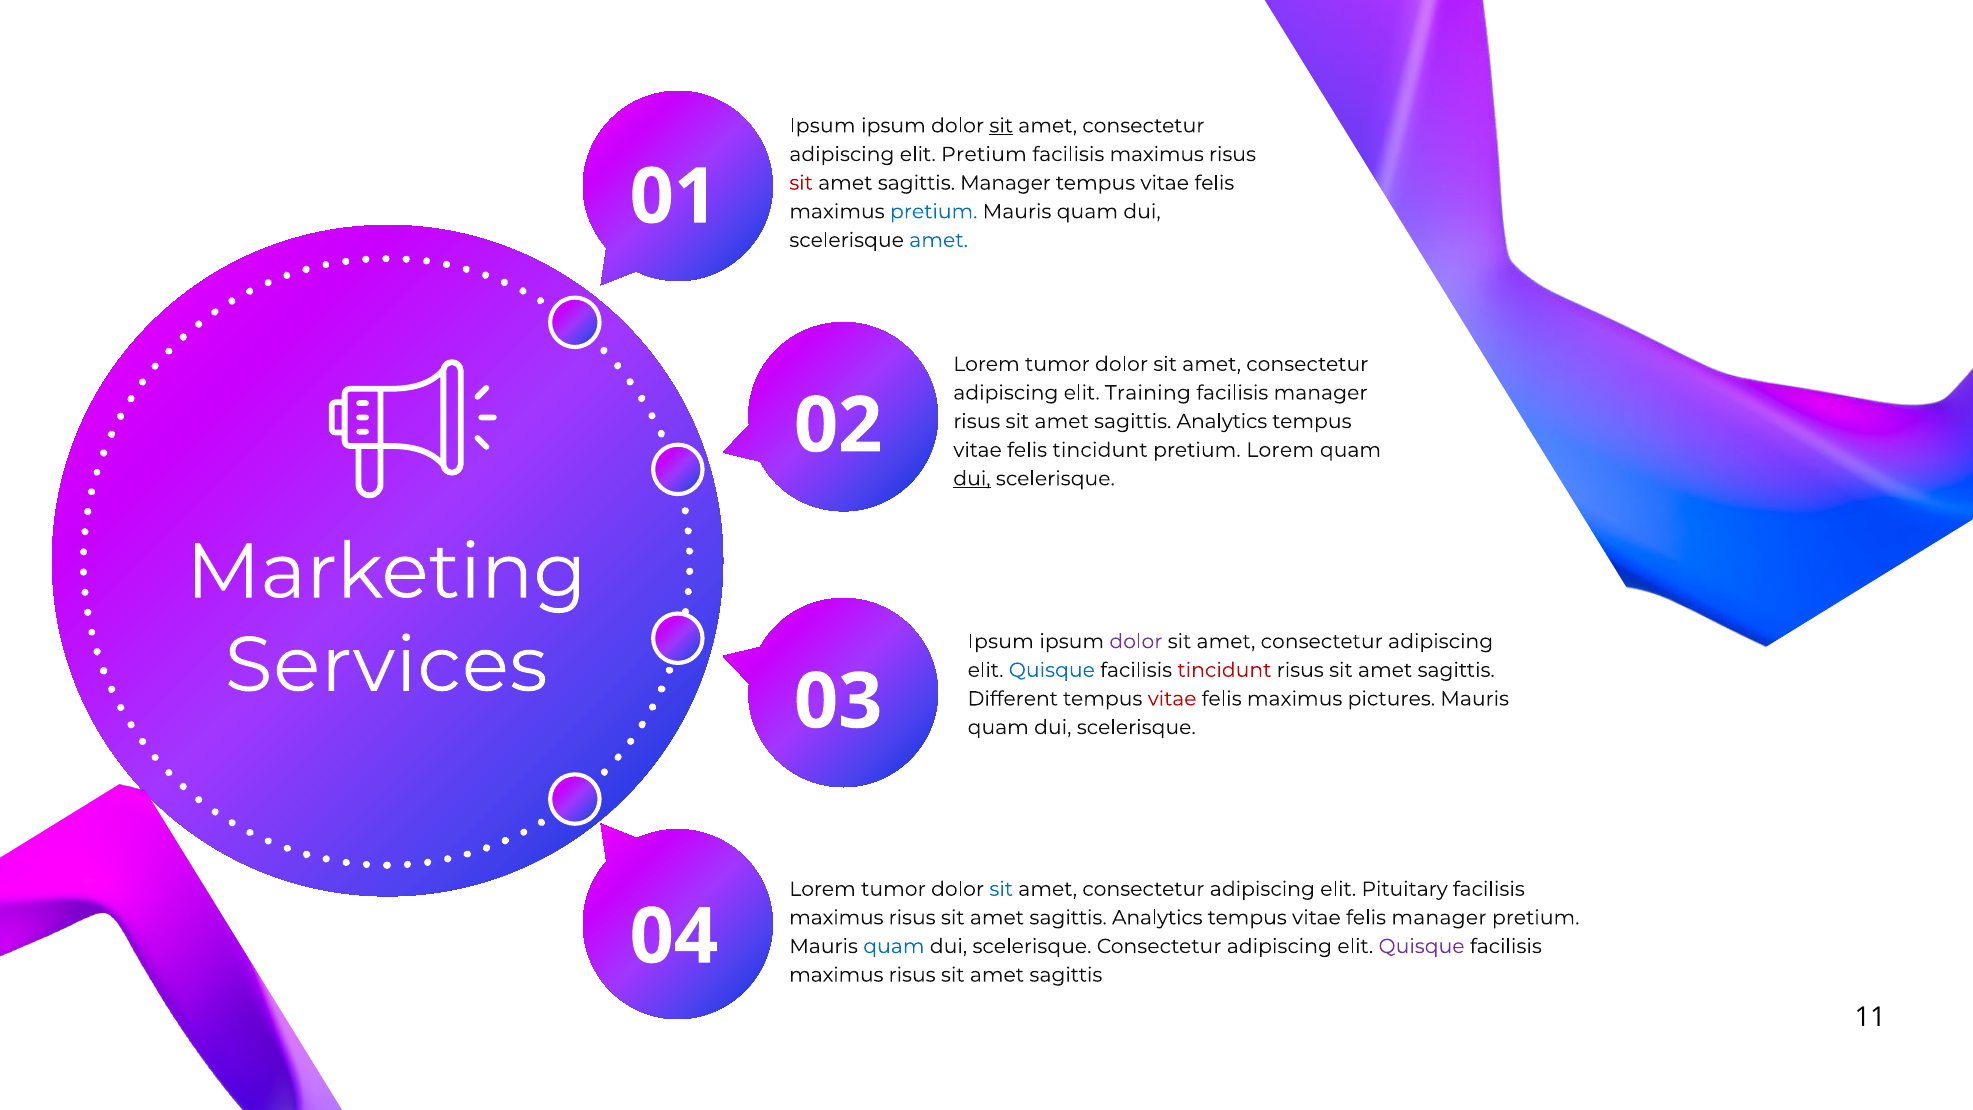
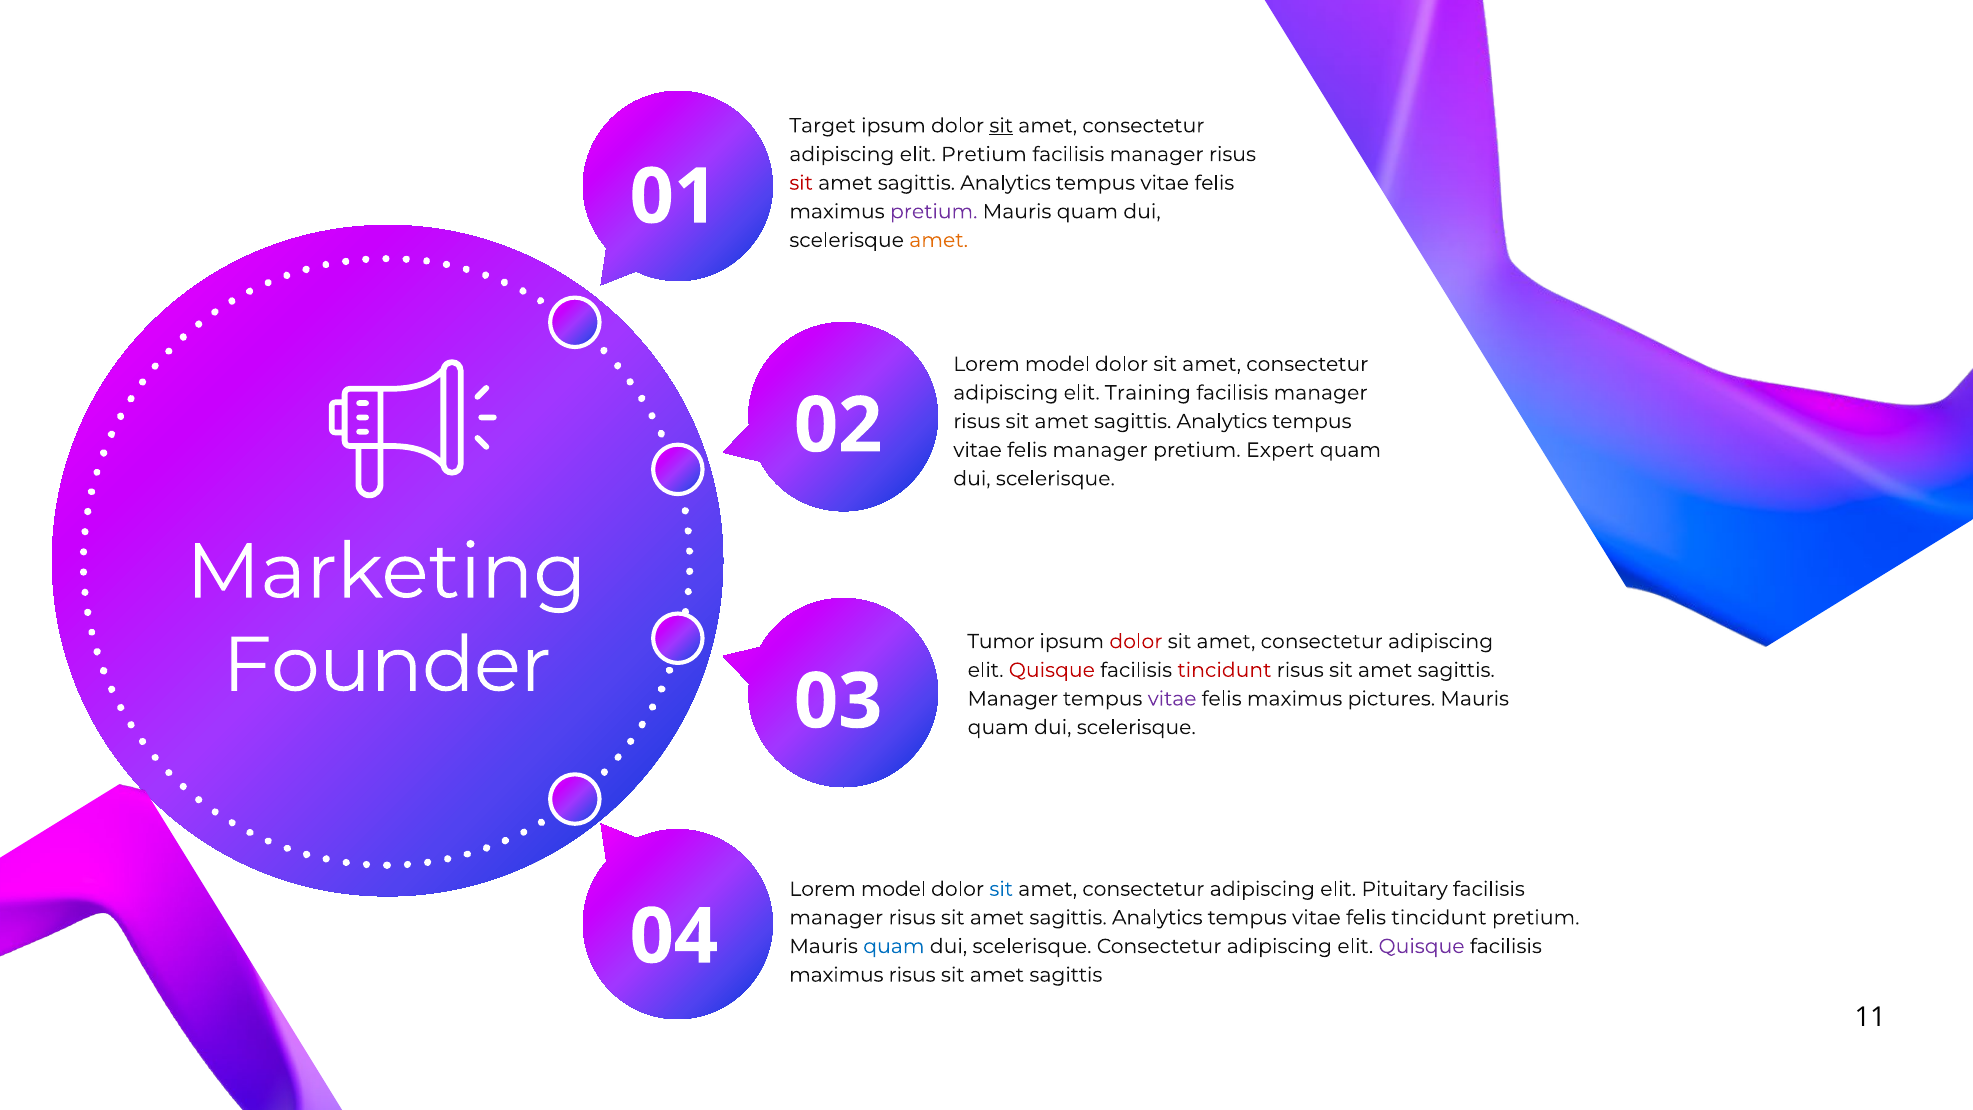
Ipsum: Ipsum -> Target (823, 126)
maximus: maximus -> manager (1157, 154)
Manager: Manager -> Analytics (1006, 183)
pretium colour: blue -> purple (934, 212)
amet colour: blue -> orange (939, 240)
tumor: tumor -> model (1057, 364)
felis tincidunt: tincidunt -> manager (1100, 450)
pretium Lorem: Lorem -> Expert (1280, 450)
dui underline: present -> none (972, 479)
Ipsum: Ipsum -> Tumor (1001, 641)
dolor colour: purple -> red (1136, 641)
Services: Services -> Founder (387, 665)
Quisque colour: blue -> red (1052, 670)
Different: Different -> Manager (1013, 699)
vitae colour: red -> purple (1172, 699)
tumor: tumor -> model (894, 889)
maximus: maximus -> manager (836, 918)
felis manager: manager -> tincidunt (1439, 918)
